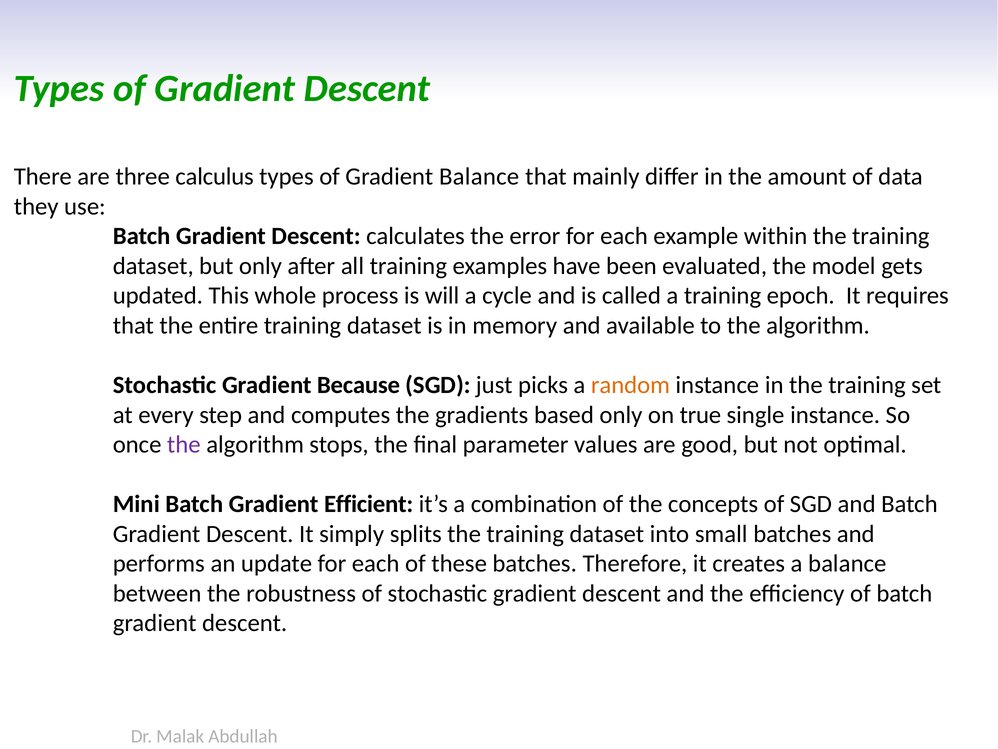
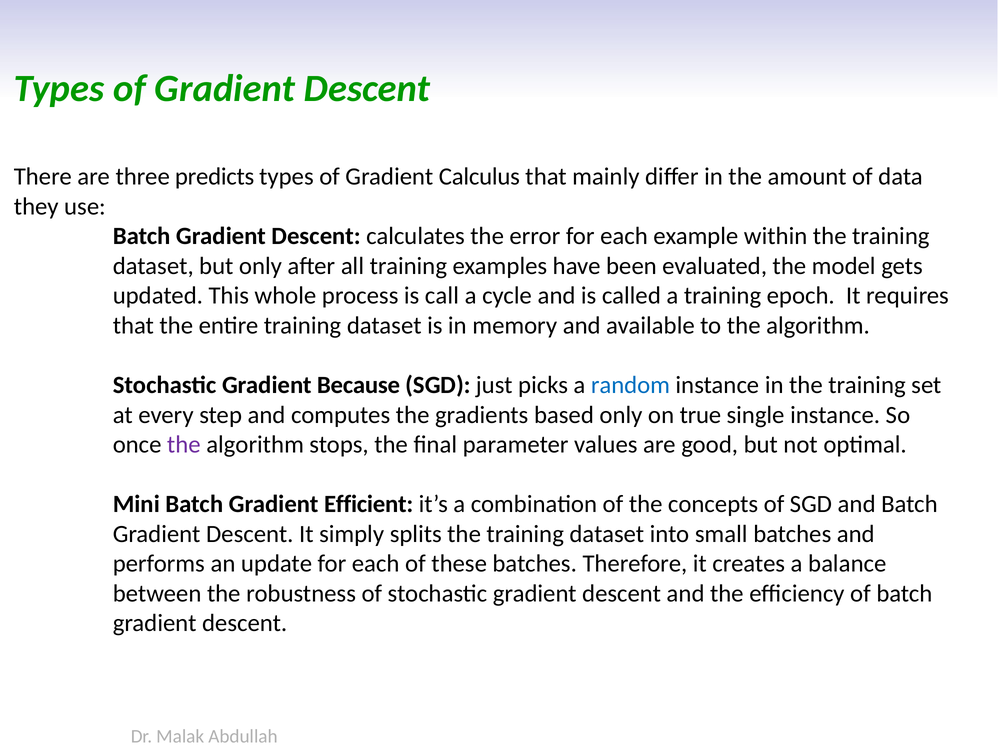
calculus: calculus -> predicts (215, 177)
Gradient Balance: Balance -> Calculus (479, 177)
will: will -> call (442, 296)
random colour: orange -> blue (630, 385)
